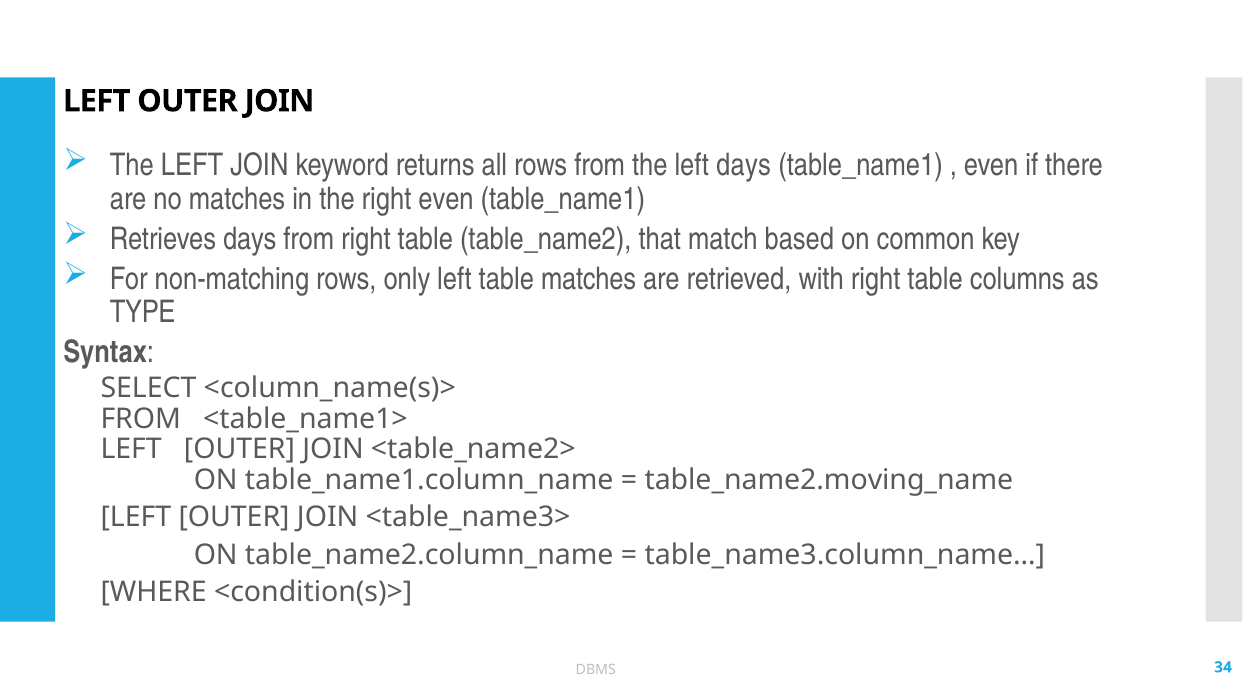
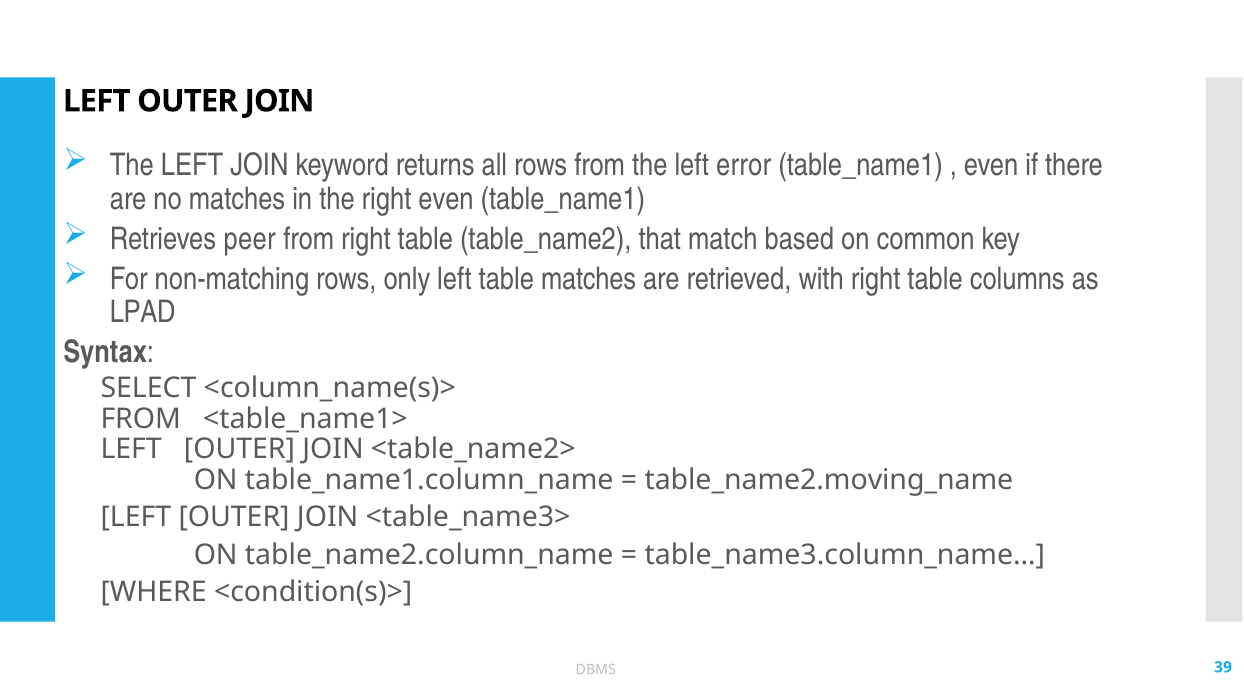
left days: days -> error (744, 165)
Retrieves days: days -> peer (250, 239)
TYPE: TYPE -> LPAD (143, 312)
34: 34 -> 39 (1223, 667)
